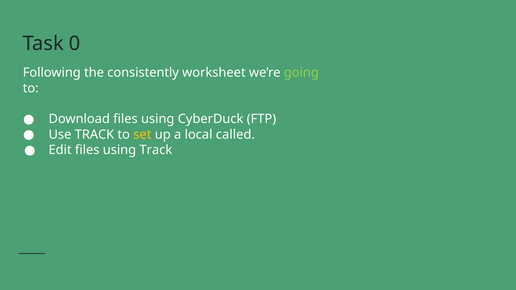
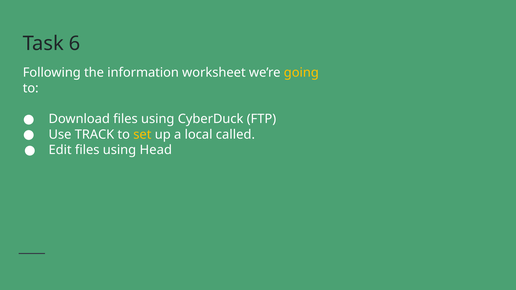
0: 0 -> 6 (75, 44)
consistently: consistently -> information (143, 73)
going colour: light green -> yellow (301, 73)
using Track: Track -> Head (156, 150)
